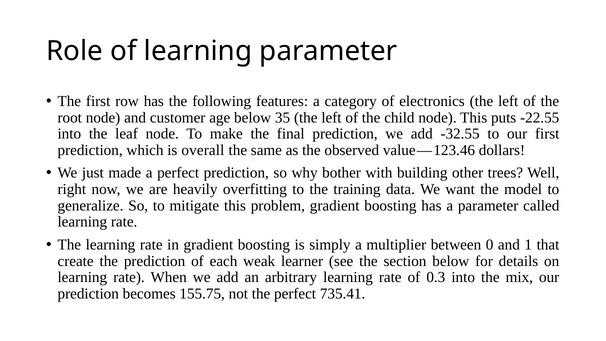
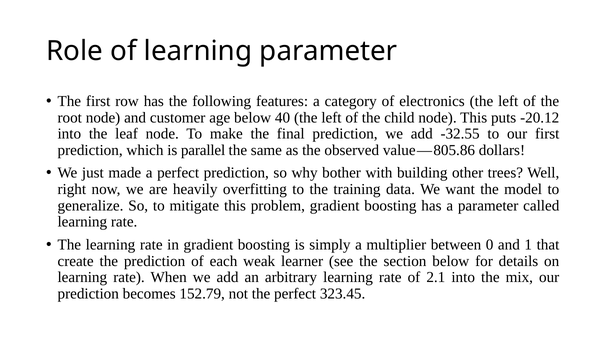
35: 35 -> 40 (283, 117)
-22.55: -22.55 -> -20.12 (540, 117)
overall: overall -> parallel (203, 150)
123.46: 123.46 -> 805.86 (454, 150)
0.3: 0.3 -> 2.1 (436, 277)
155.75: 155.75 -> 152.79 (202, 294)
735.41: 735.41 -> 323.45 (343, 294)
